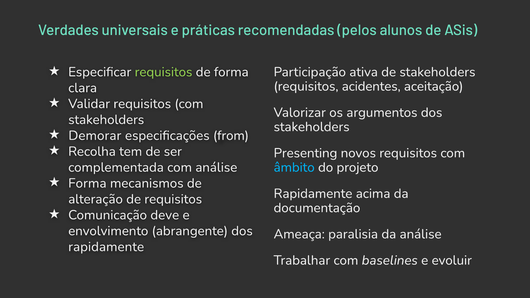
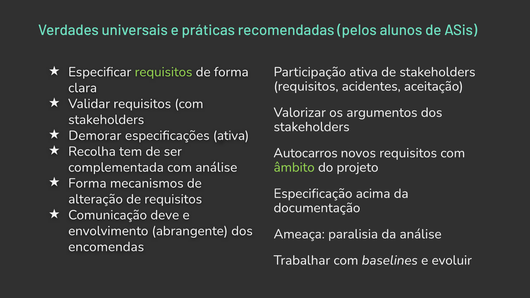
especificações from: from -> ativa (231, 136)
Presenting: Presenting -> Autocarros (306, 153)
âmbito colour: light blue -> light green (294, 167)
Rapidamente: Rapidamente -> Especificação (313, 194)
rapidamente: rapidamente -> encomendas (106, 247)
